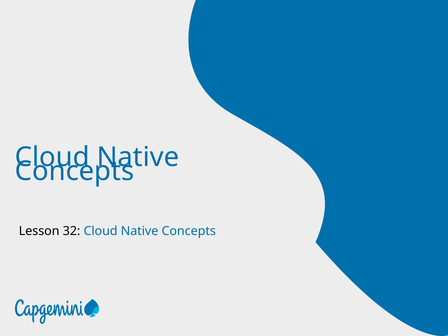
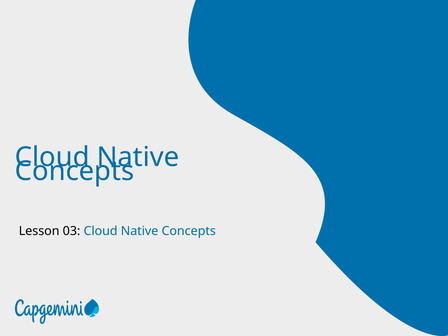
32: 32 -> 03 (72, 231)
